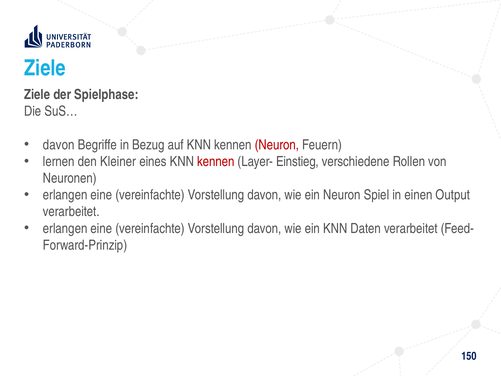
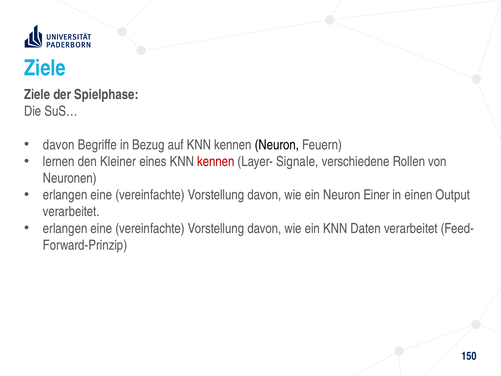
Neuron colour: red -> black (277, 145)
Einstieg: Einstieg -> Signale (297, 161)
Spiel: Spiel -> Einer (377, 195)
